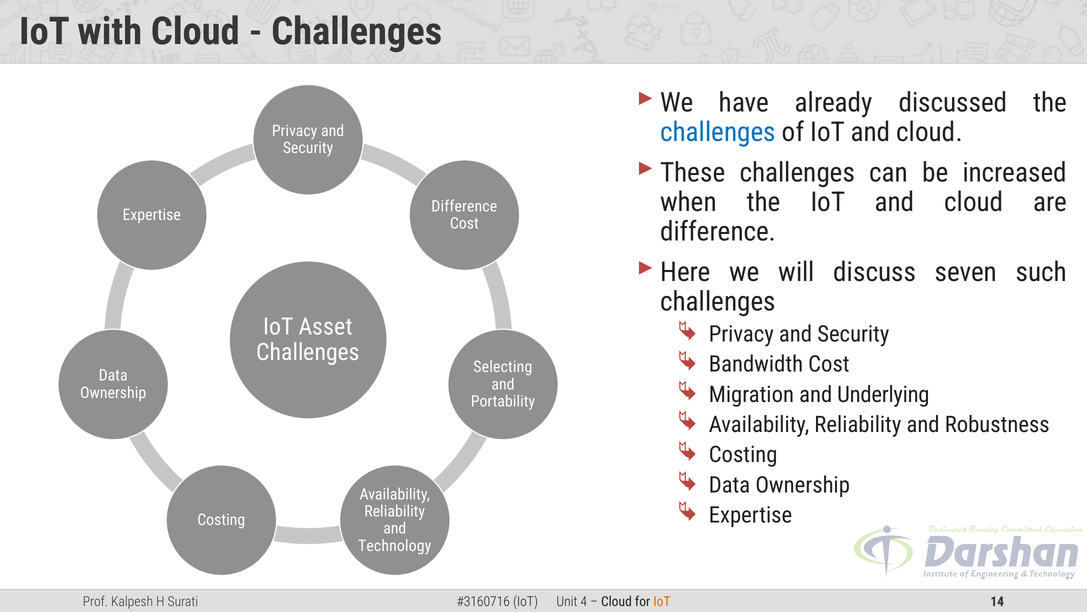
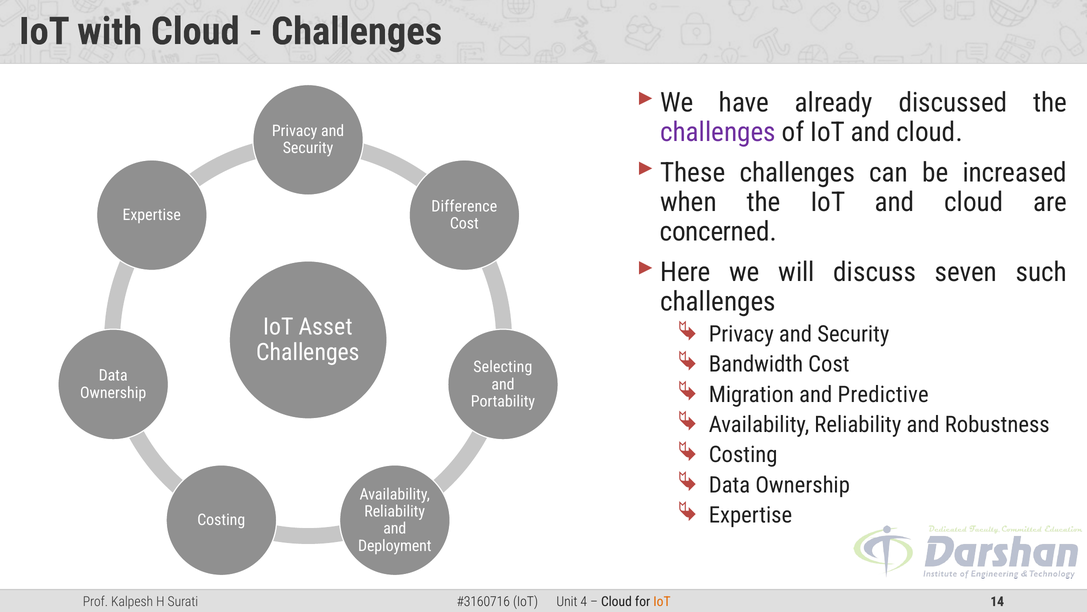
challenges colour: blue -> purple (718, 132)
difference: difference -> concerned (718, 231)
Underlying: Underlying -> Predictive (883, 394)
Technology: Technology -> Deployment (395, 545)
